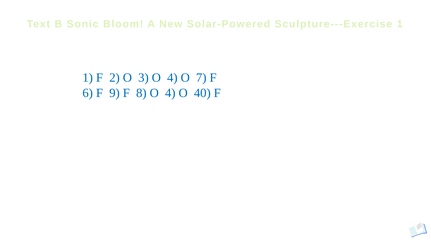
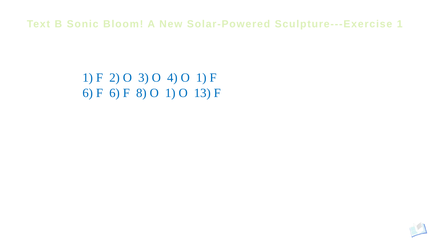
4 O 7: 7 -> 1 (201, 78)
6 F 9: 9 -> 6 (115, 93)
8 O 4: 4 -> 1 (170, 93)
40: 40 -> 13 (202, 93)
